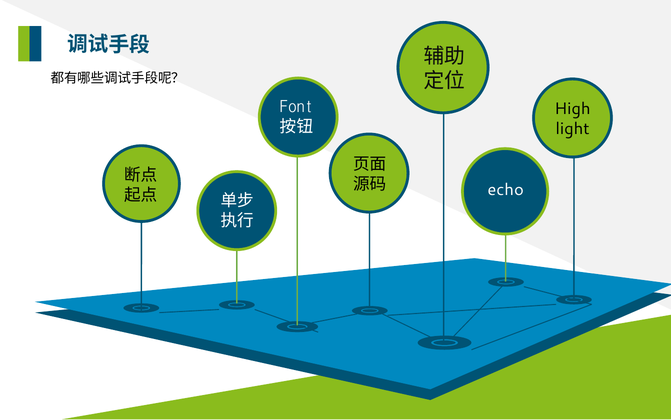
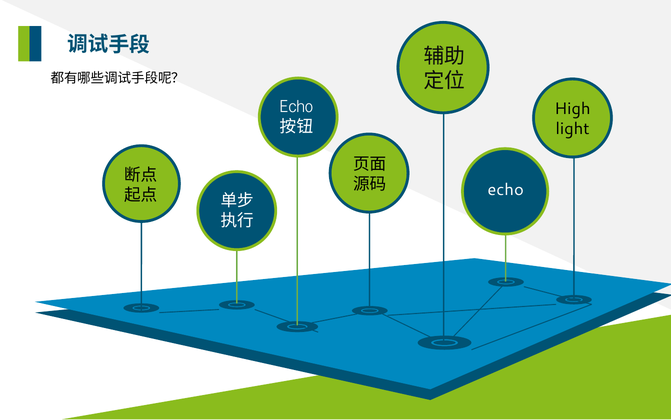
Font: Font -> Echo (297, 107)
